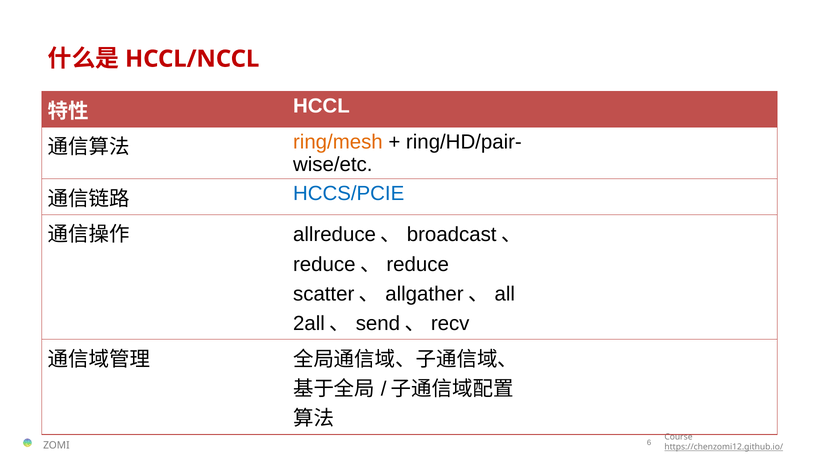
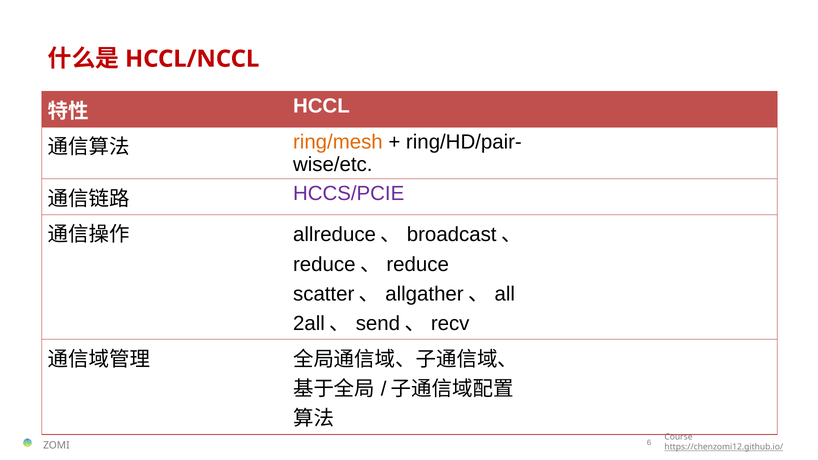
HCCS/PCIE colour: blue -> purple (349, 194)
